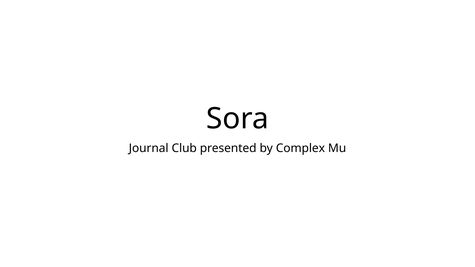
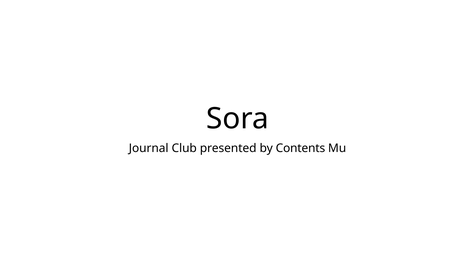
Complex: Complex -> Contents (300, 148)
